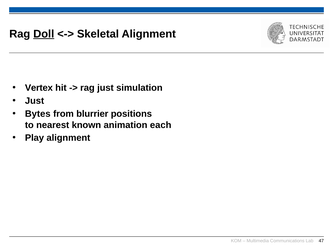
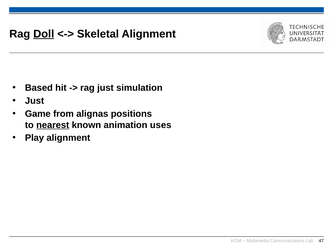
Vertex: Vertex -> Based (39, 88)
Bytes: Bytes -> Game (38, 114)
blurrier: blurrier -> alignas (92, 114)
nearest underline: none -> present (53, 125)
each: each -> uses (161, 125)
